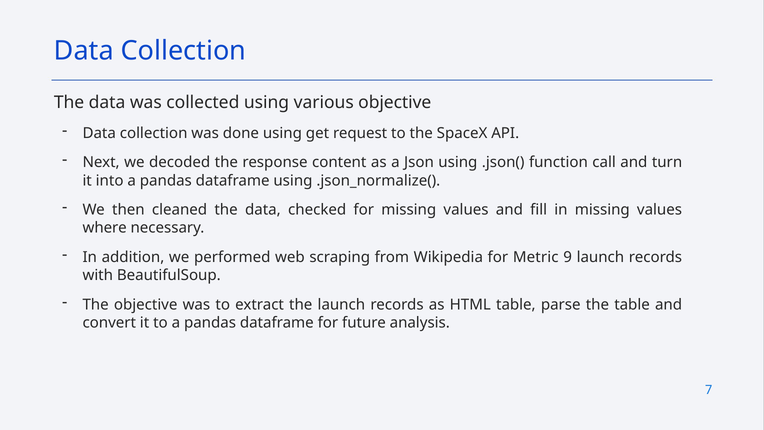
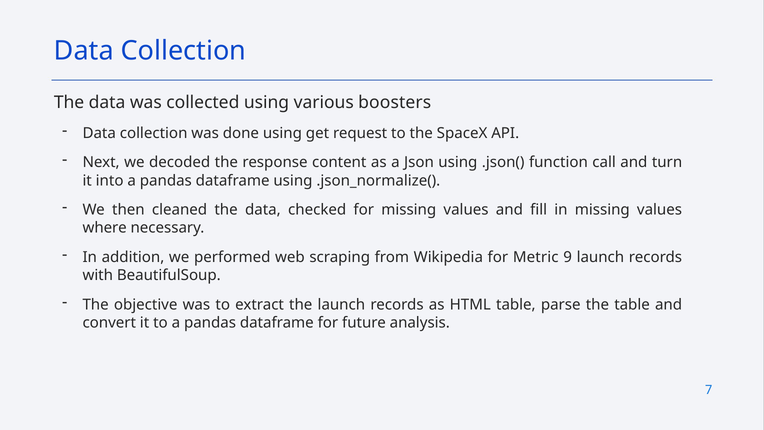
various objective: objective -> boosters (395, 102)
